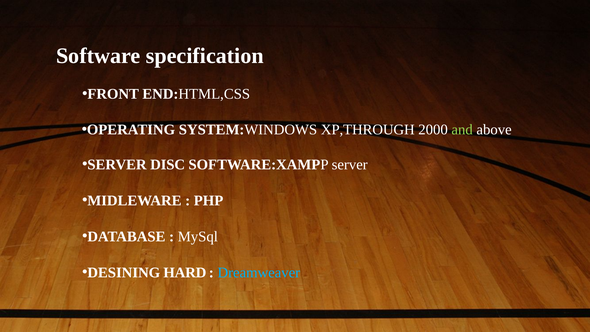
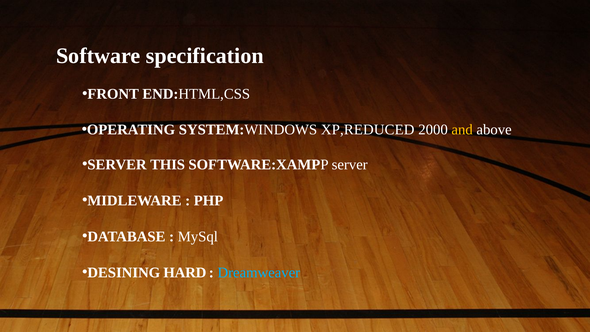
XP,THROUGH: XP,THROUGH -> XP,REDUCED (368, 130)
and colour: light green -> yellow (462, 130)
DISC: DISC -> THIS (168, 164)
